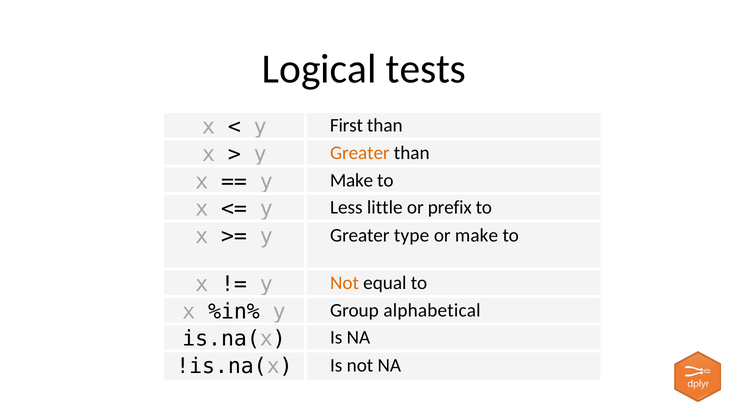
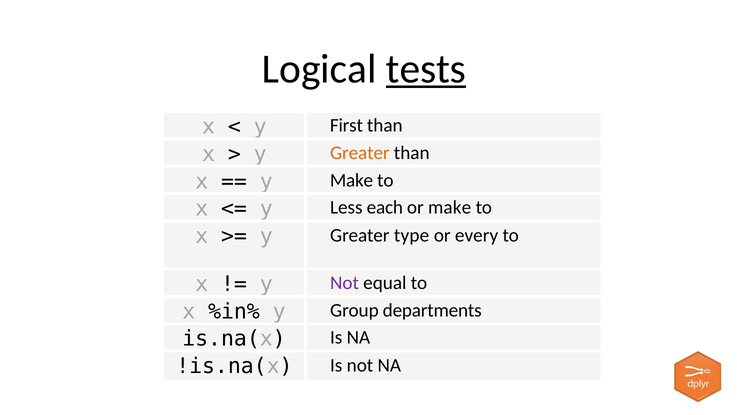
tests underline: none -> present (426, 69)
little: little -> each (385, 207)
or prefix: prefix -> make (450, 207)
or make: make -> every (477, 235)
Not colour: orange -> purple (345, 283)
alphabetical: alphabetical -> departments (432, 310)
